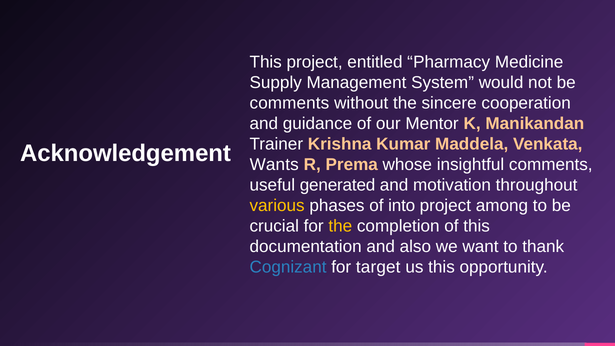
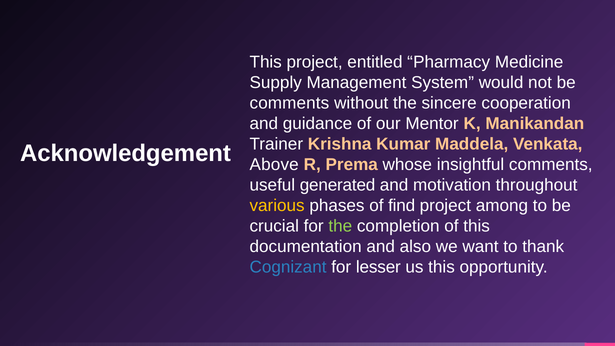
Wants: Wants -> Above (274, 165)
into: into -> find (402, 206)
the colour: yellow -> light green (340, 226)
target: target -> lesser (378, 267)
